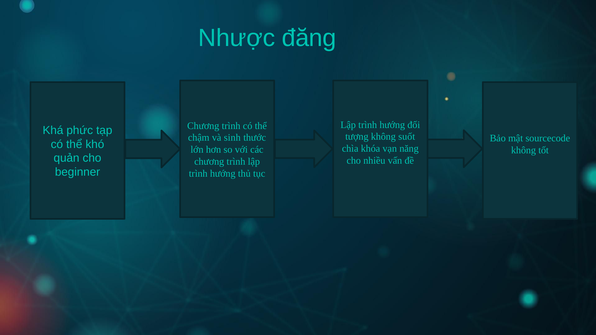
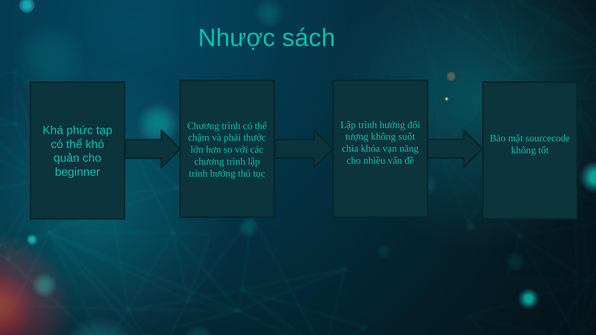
đăng: đăng -> sách (309, 38)
sinh: sinh -> phải (232, 138)
